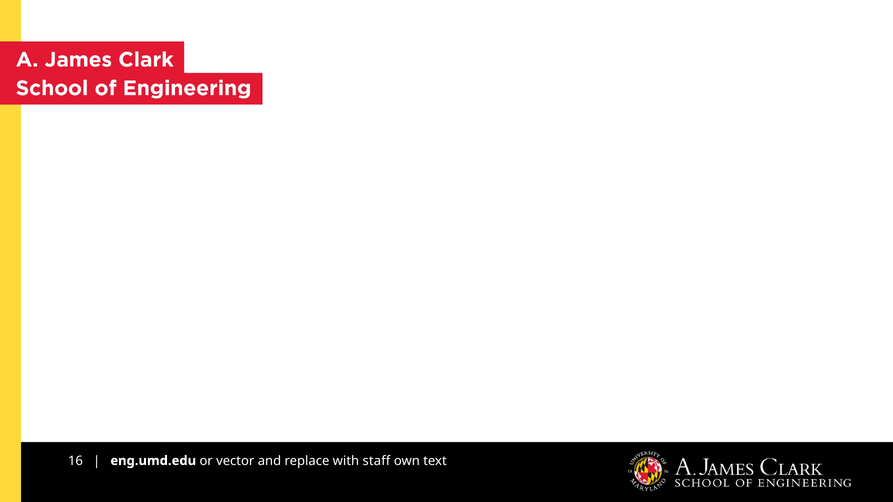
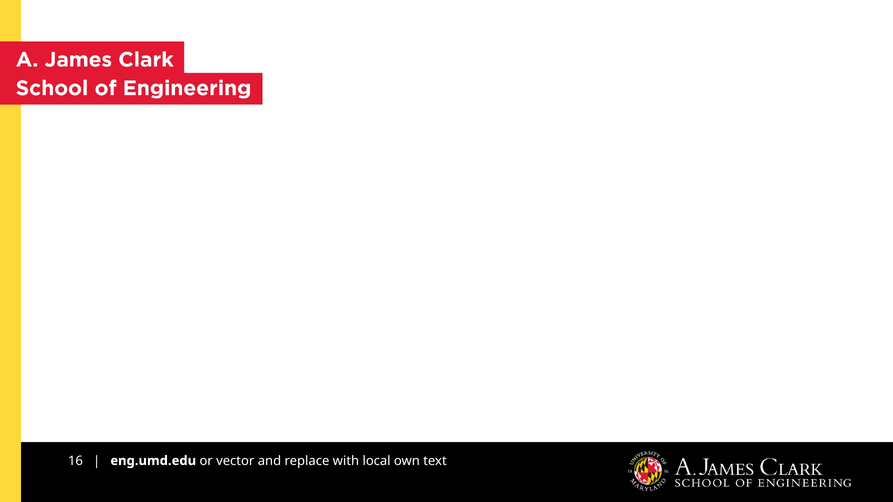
staff: staff -> local (377, 461)
